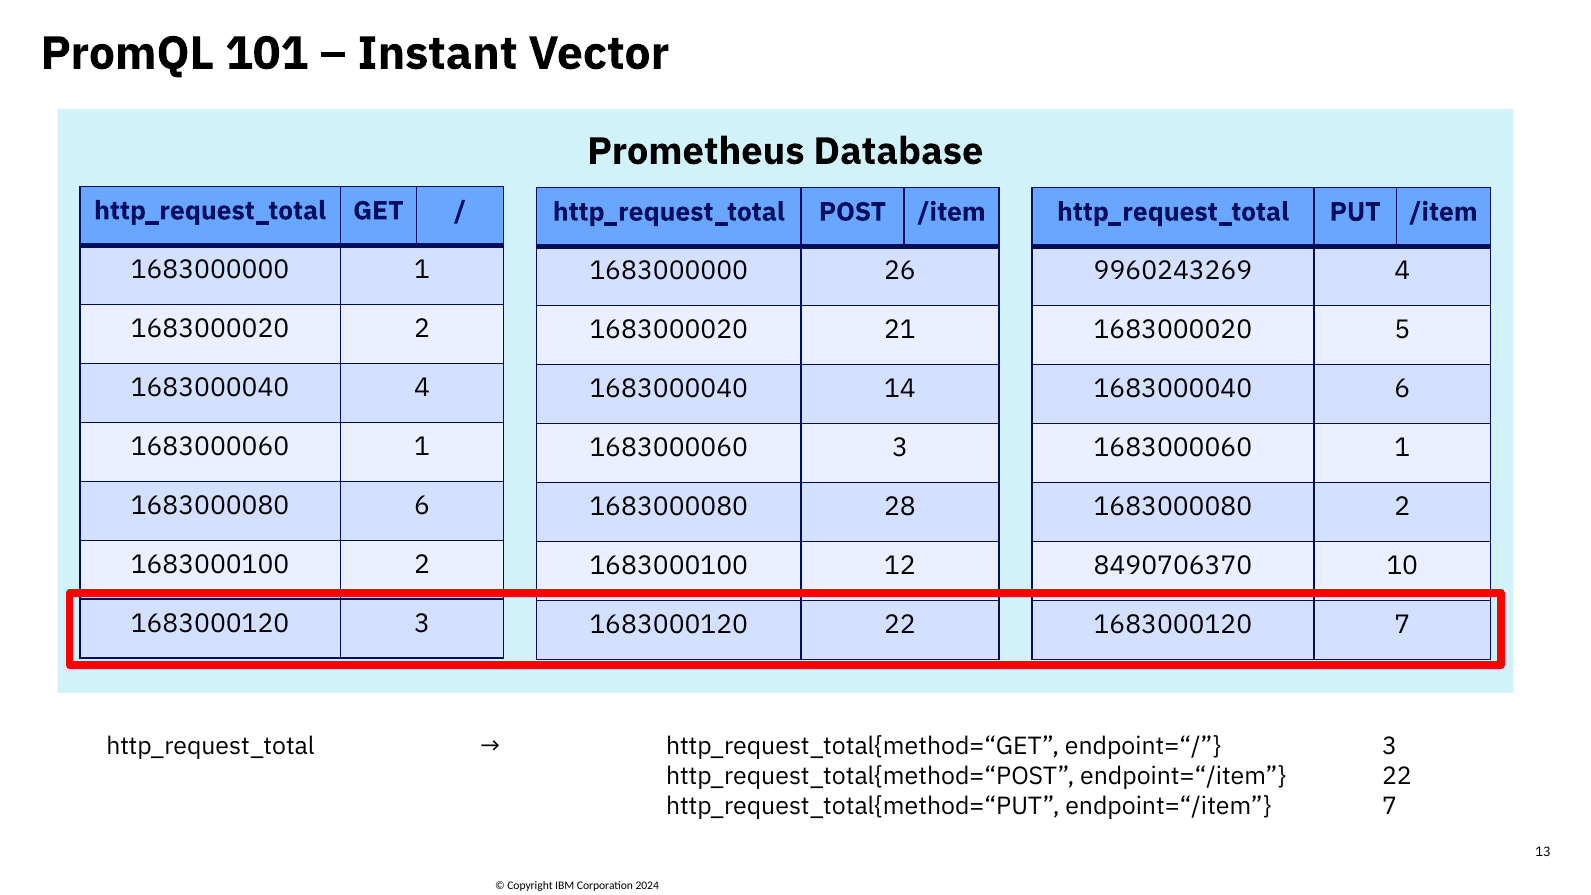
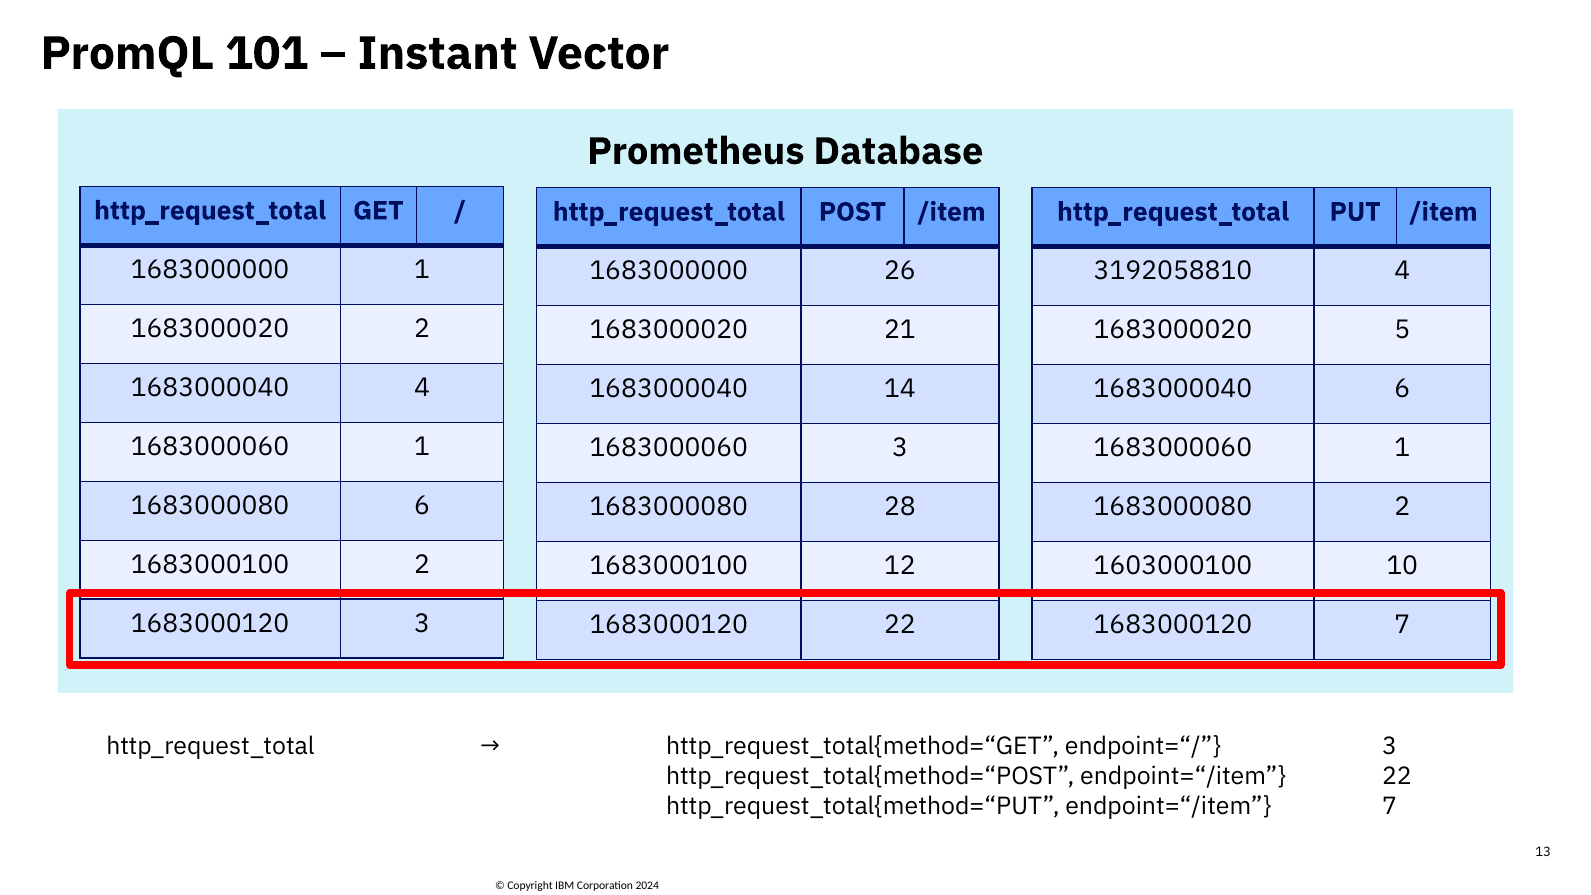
9960243269: 9960243269 -> 3192058810 (1173, 271)
8490706370: 8490706370 -> 1603000100 (1173, 566)
